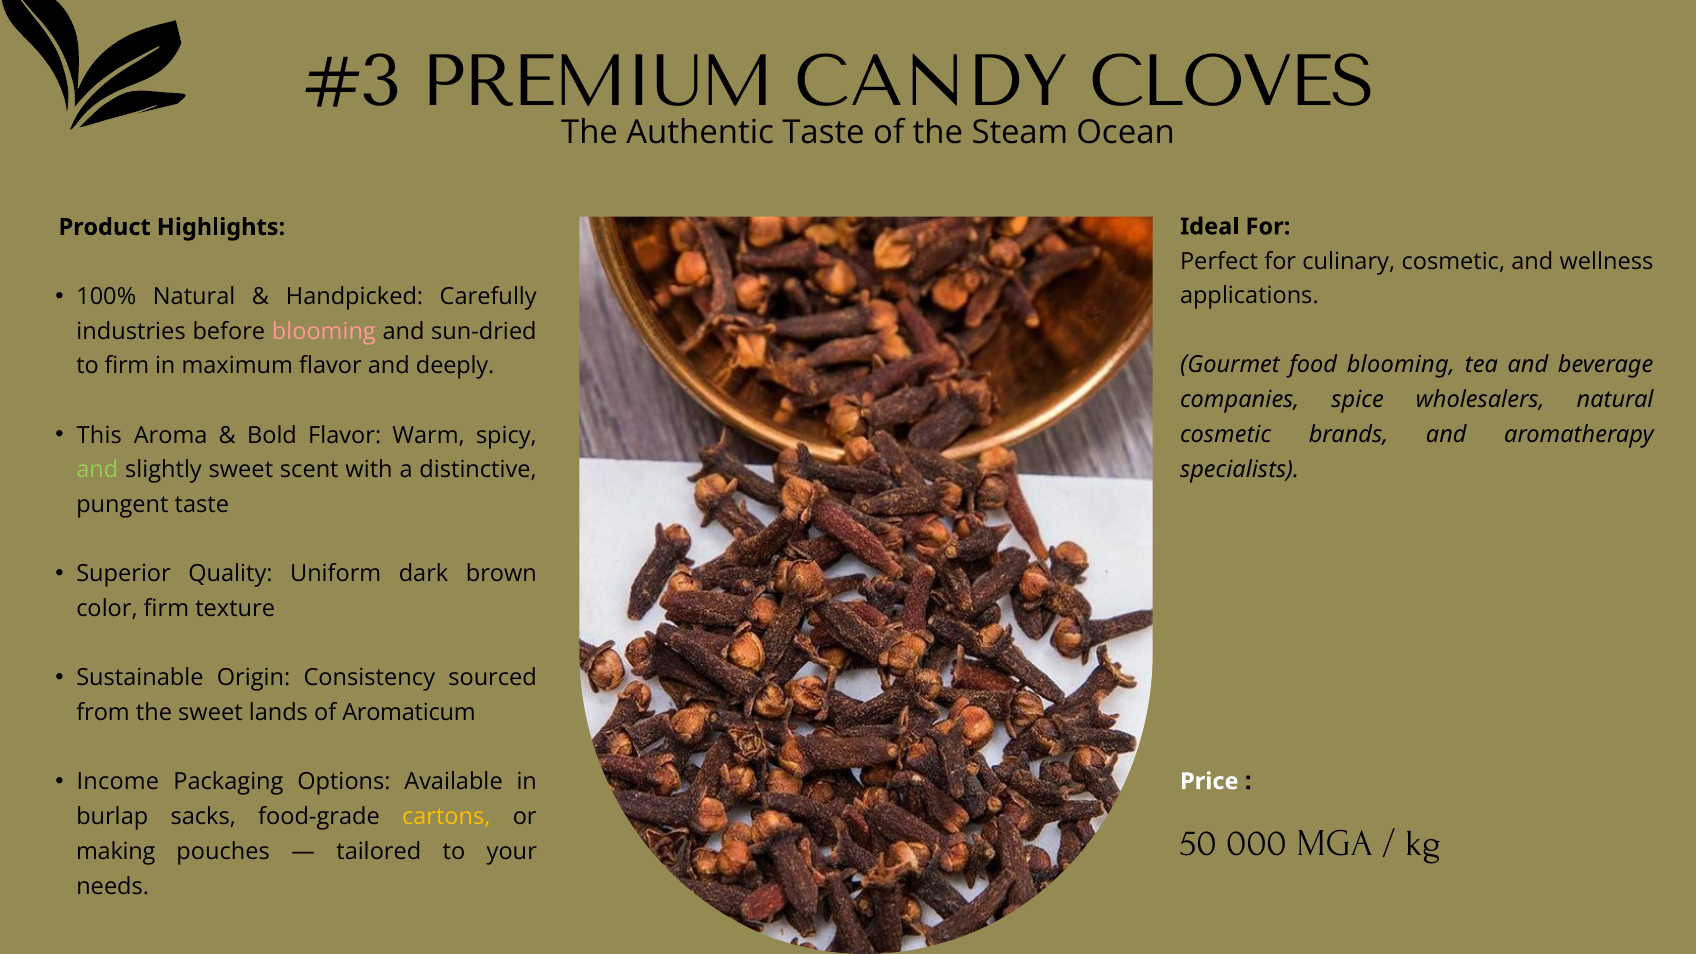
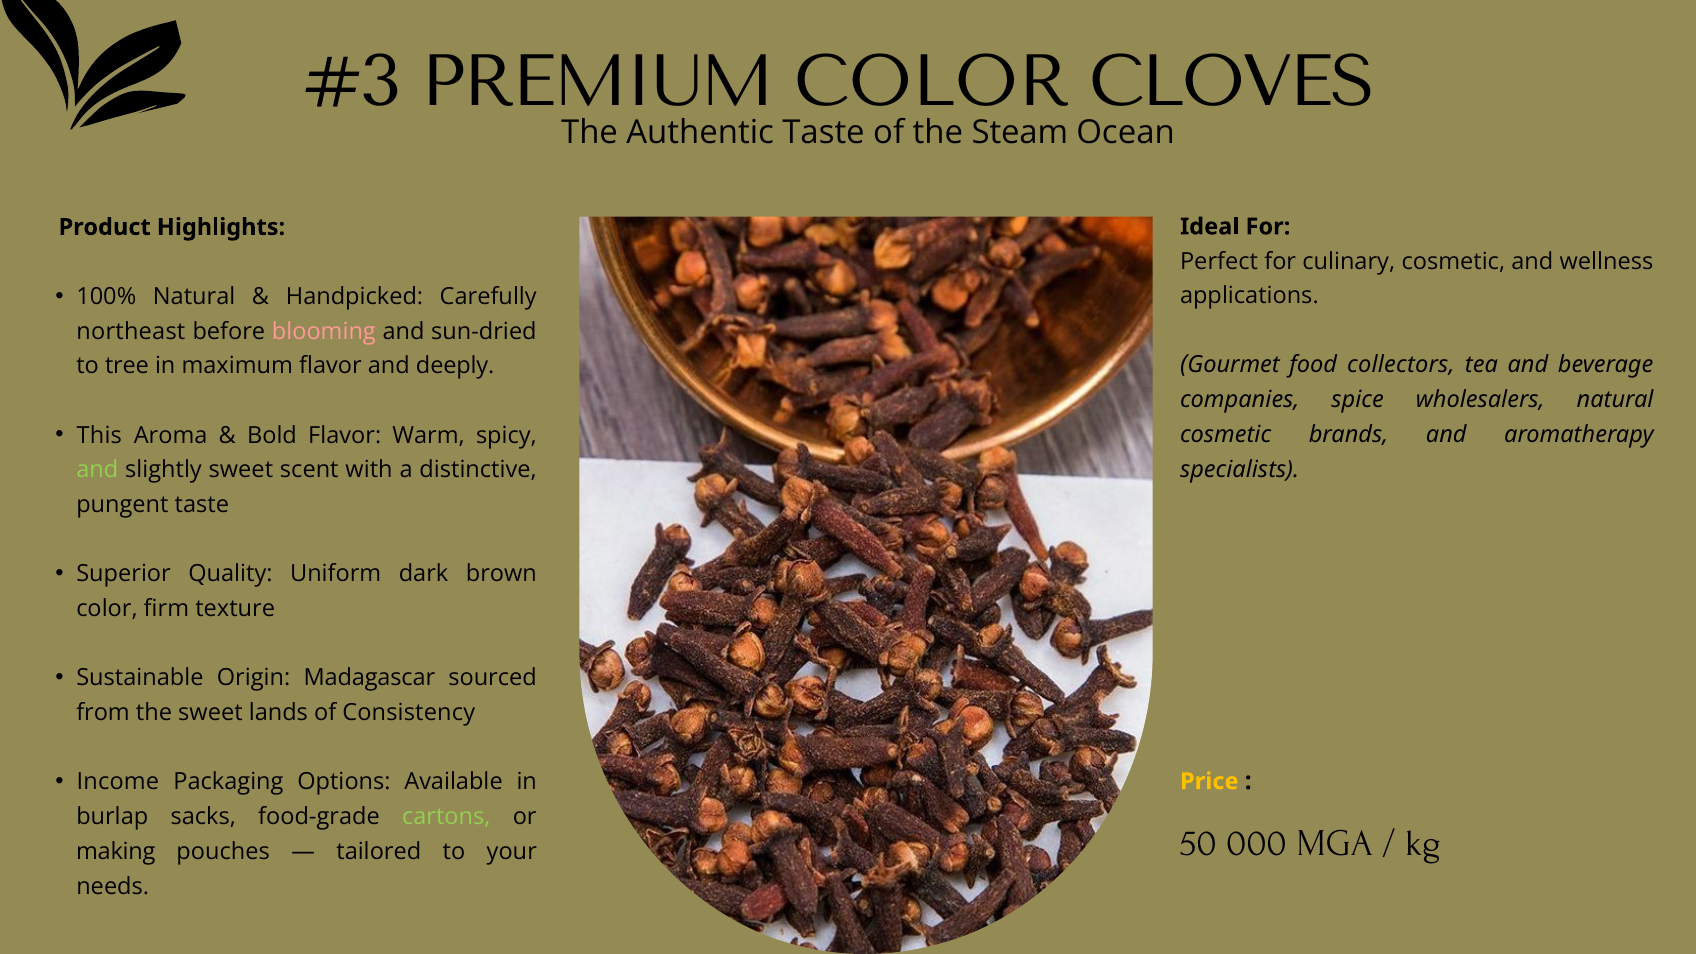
PREMIUM CANDY: CANDY -> COLOR (932, 82)
industries: industries -> northeast (131, 331)
to firm: firm -> tree (127, 366)
food blooming: blooming -> collectors (1401, 365)
Consistency: Consistency -> Madagascar (369, 678)
Aromaticum: Aromaticum -> Consistency (409, 713)
Price colour: white -> yellow (1209, 781)
cartons colour: yellow -> light green (446, 817)
